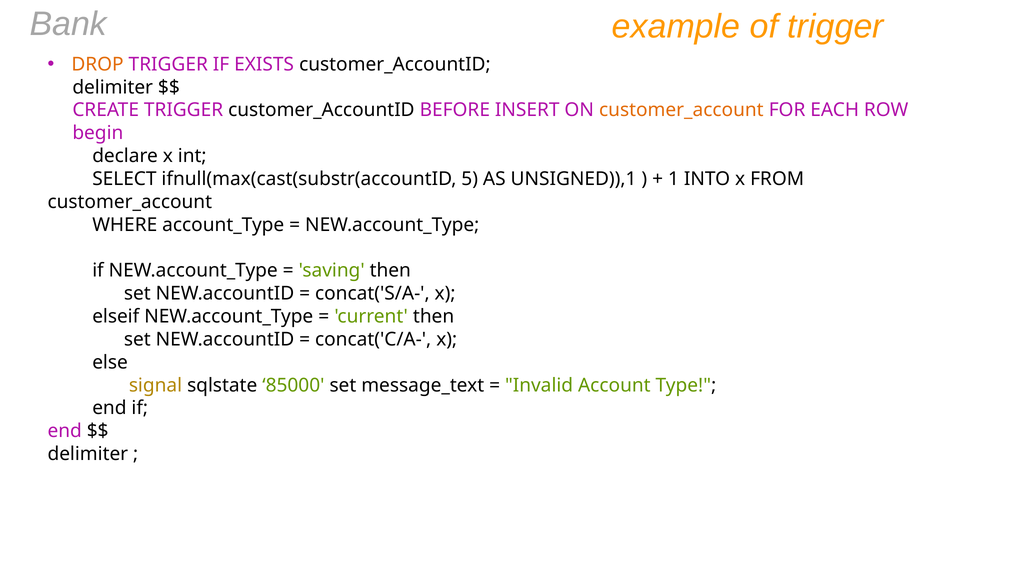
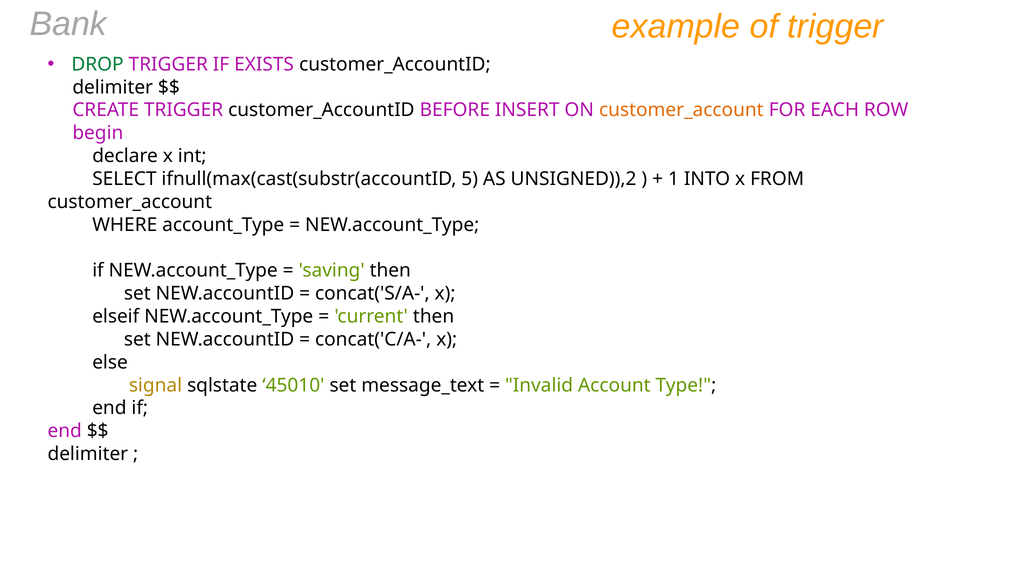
DROP colour: orange -> green (98, 64)
UNSIGNED)),1: UNSIGNED)),1 -> UNSIGNED)),2 (574, 179)
85000: 85000 -> 45010 (293, 385)
